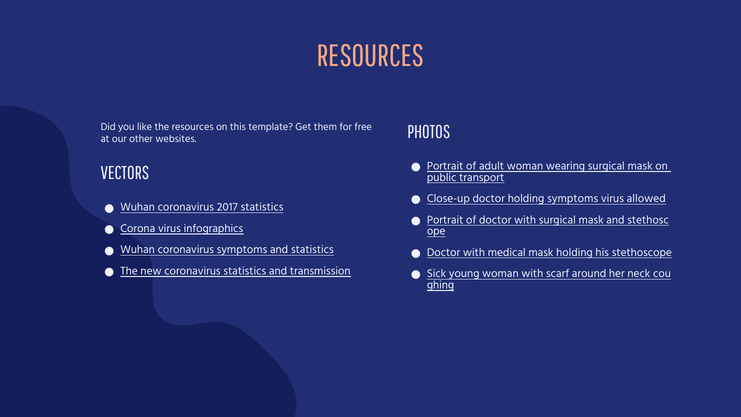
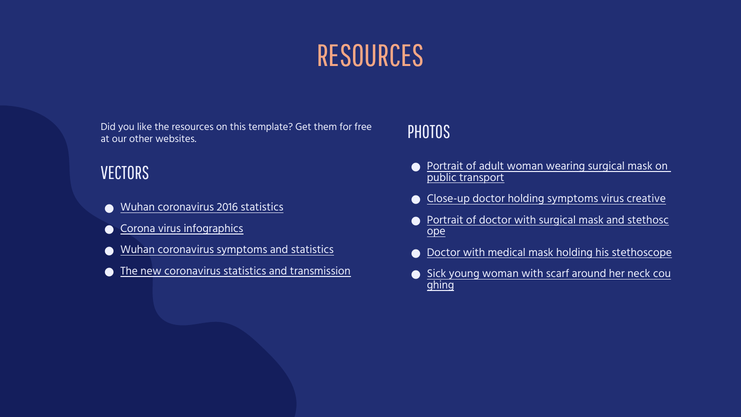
allowed: allowed -> creative (646, 198)
2017: 2017 -> 2016 (227, 207)
